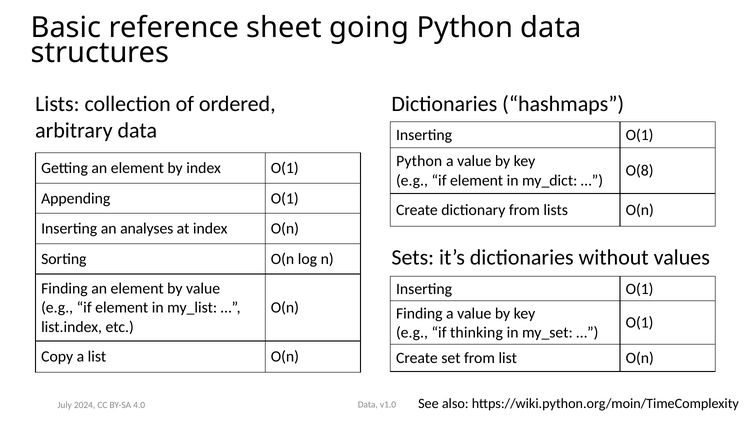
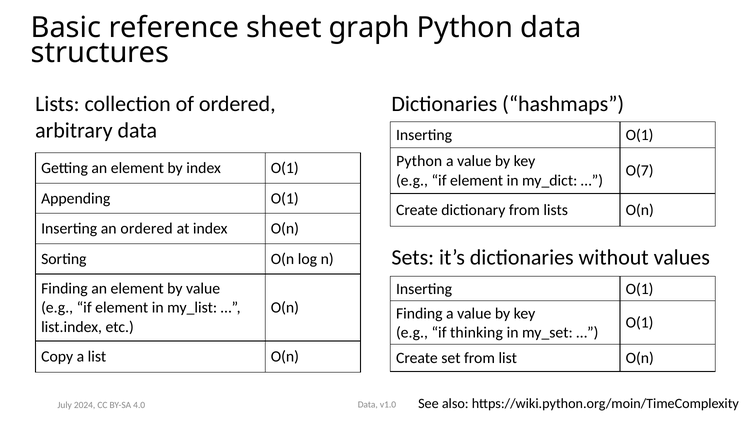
going: going -> graph (369, 27)
O(8: O(8 -> O(7 (640, 171)
an analyses: analyses -> ordered (147, 229)
